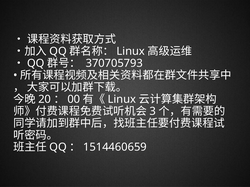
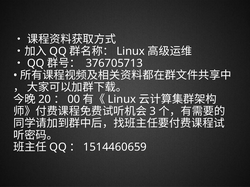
370705793: 370705793 -> 376705713 (114, 63)
